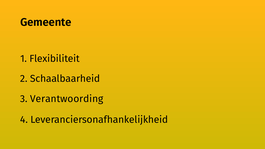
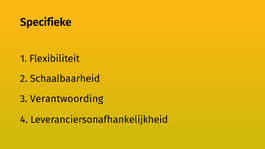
Gemeente: Gemeente -> Specifieke (46, 22)
